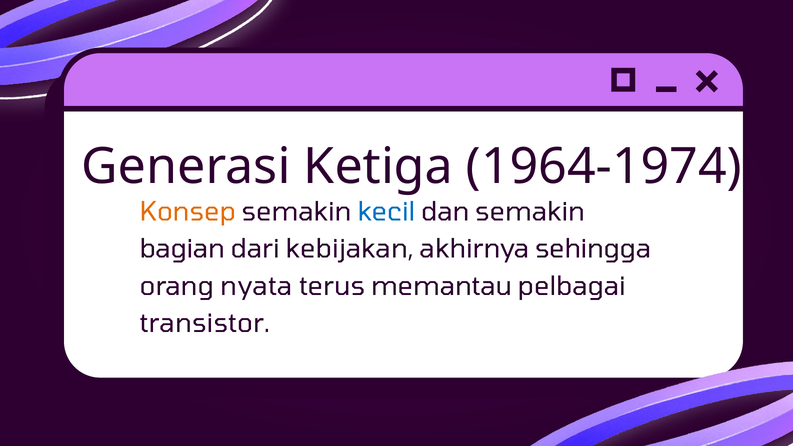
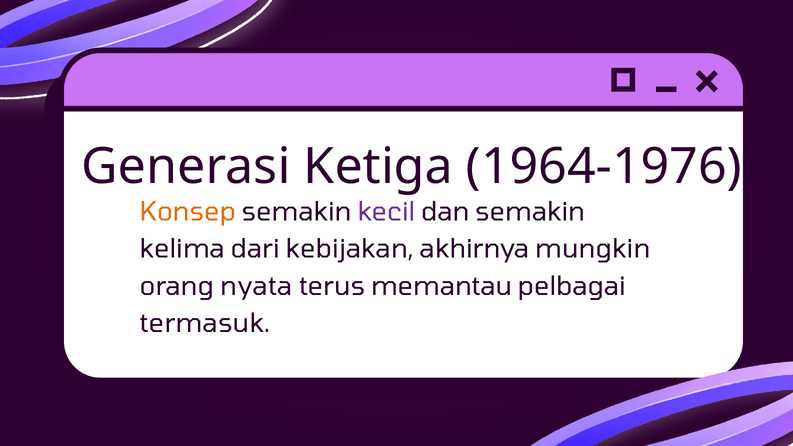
1964-1974: 1964-1974 -> 1964-1976 (604, 167)
kecil colour: blue -> purple (386, 212)
bagian: bagian -> kelima (182, 249)
sehingga: sehingga -> mungkin (593, 249)
transistor: transistor -> termasuk (205, 324)
